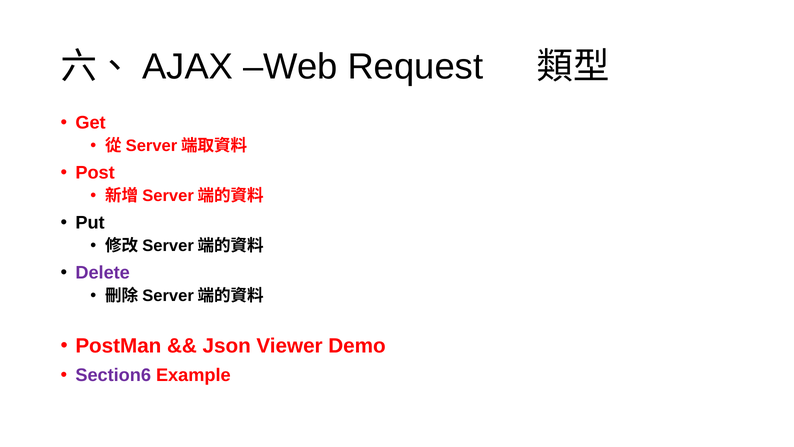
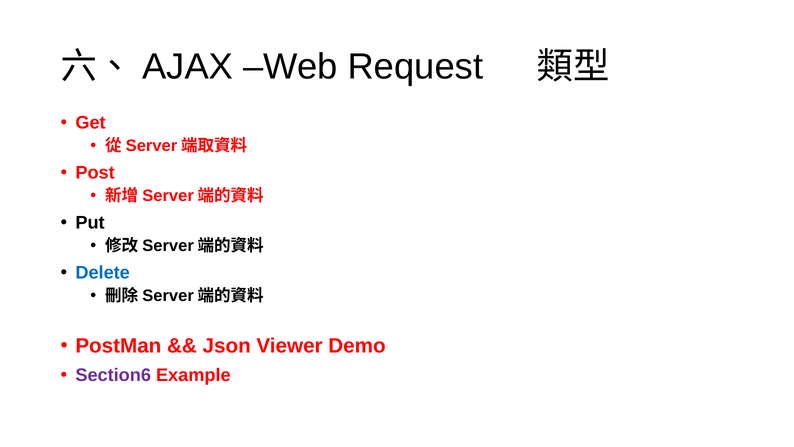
Delete colour: purple -> blue (103, 273)
